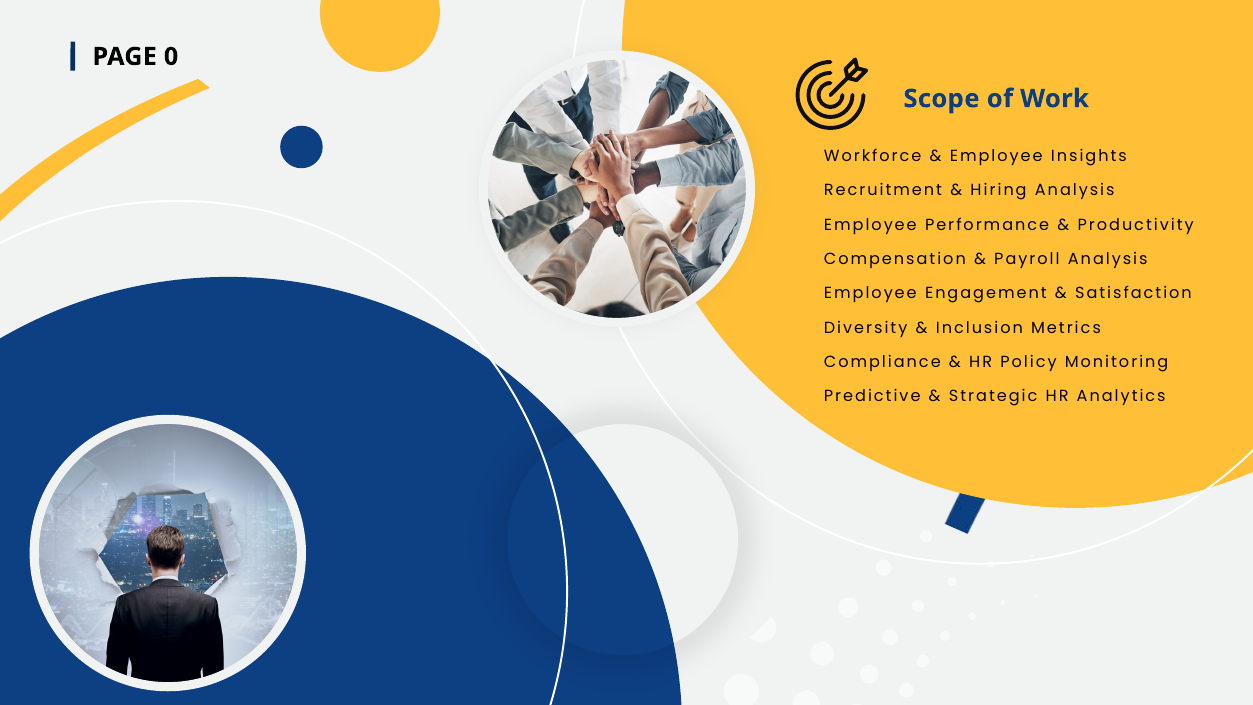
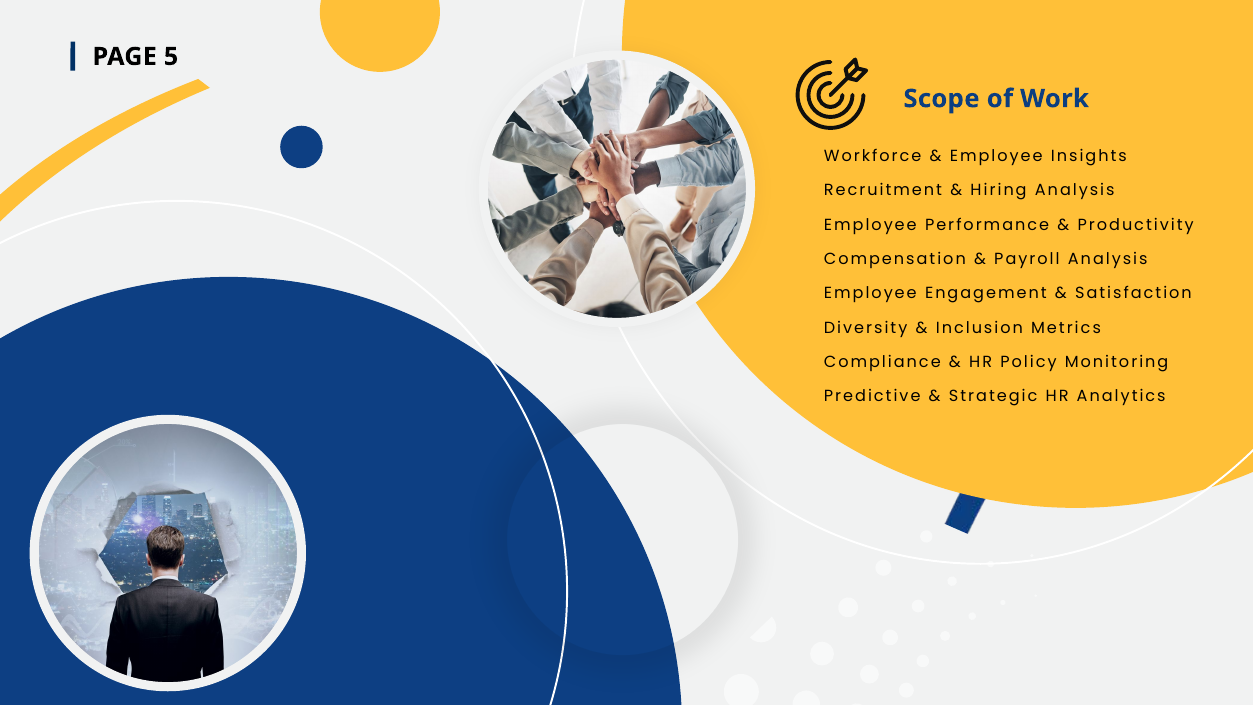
0: 0 -> 5 (171, 57)
